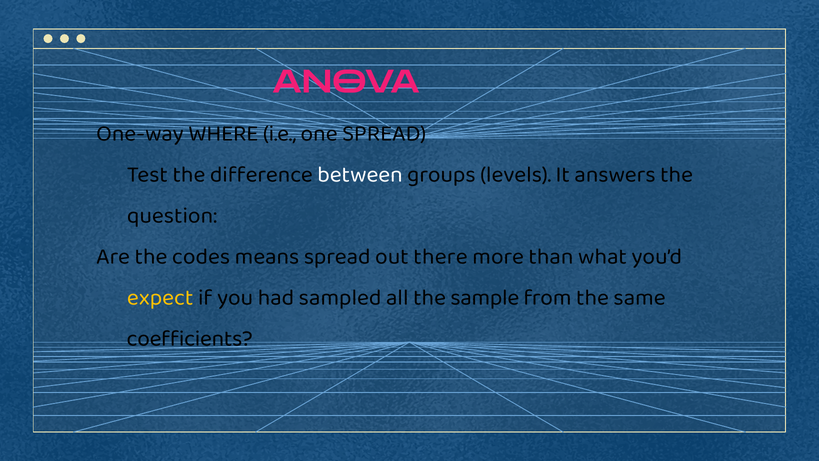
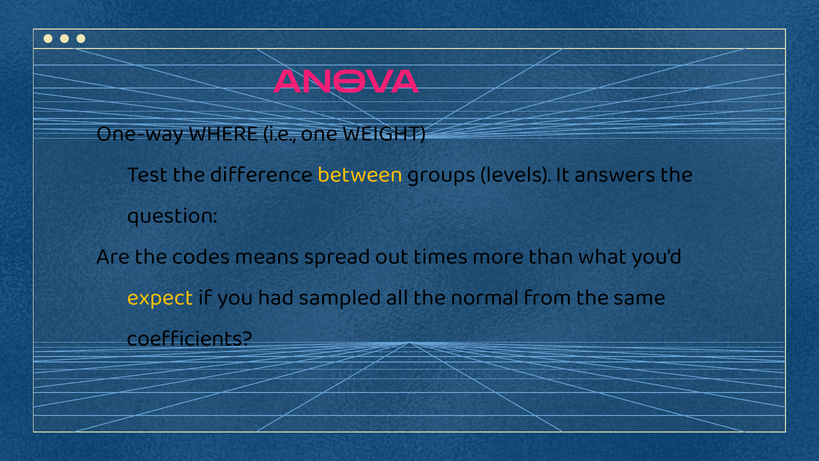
one SPREAD: SPREAD -> WEIGHT (384, 133)
between colour: white -> yellow (360, 174)
there: there -> times (441, 256)
sample: sample -> normal (485, 297)
